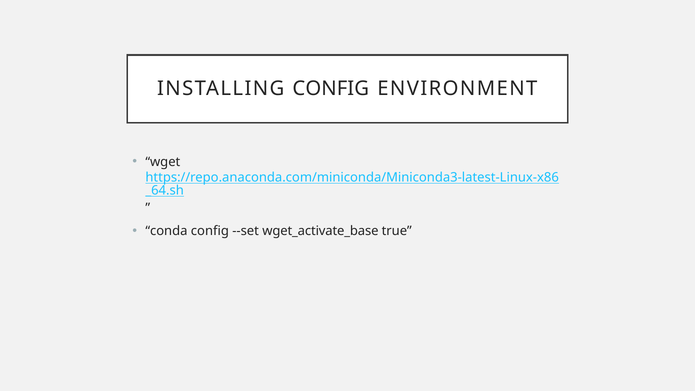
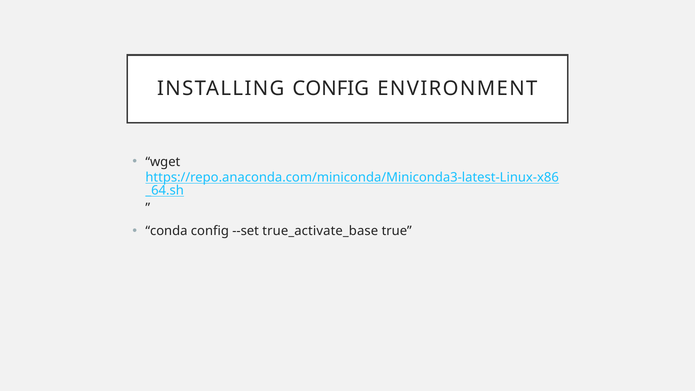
wget_activate_base: wget_activate_base -> true_activate_base (320, 231)
